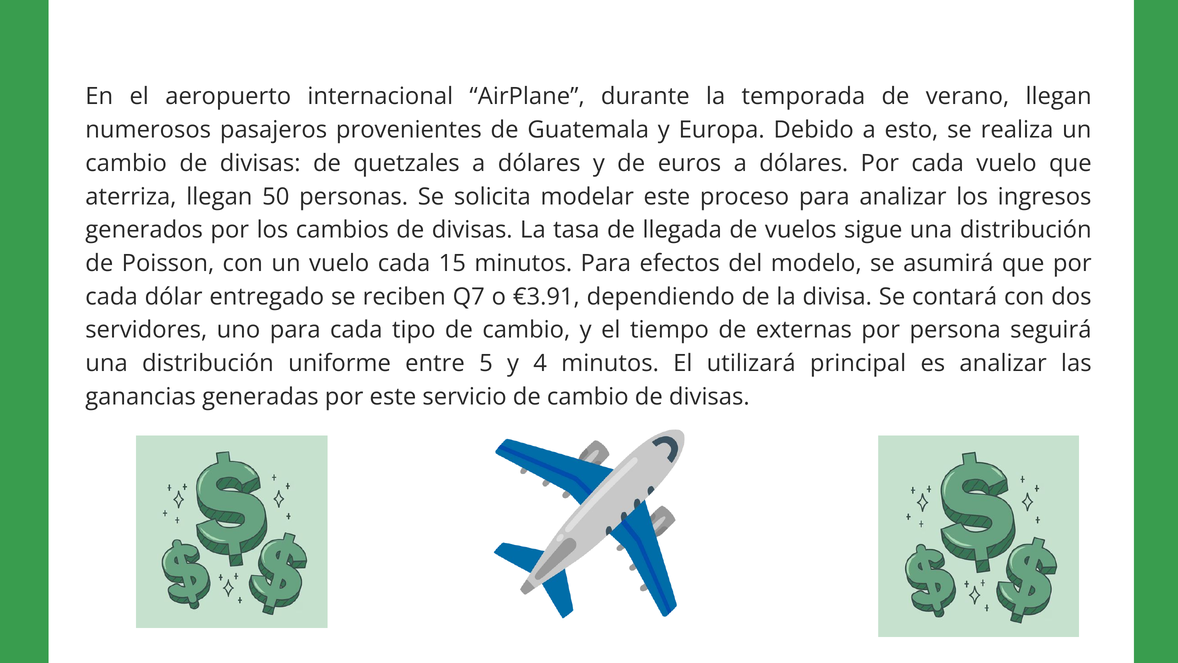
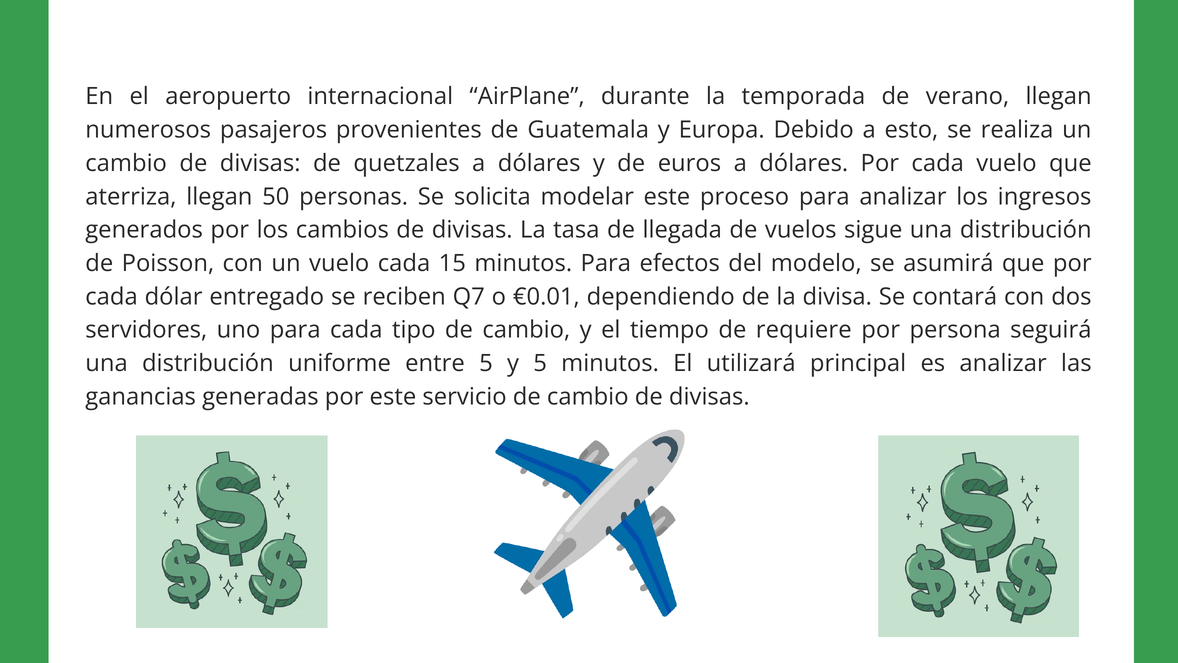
€3.91: €3.91 -> €0.01 (546, 296)
externas: externas -> requiere (804, 330)
y 4: 4 -> 5 (540, 363)
